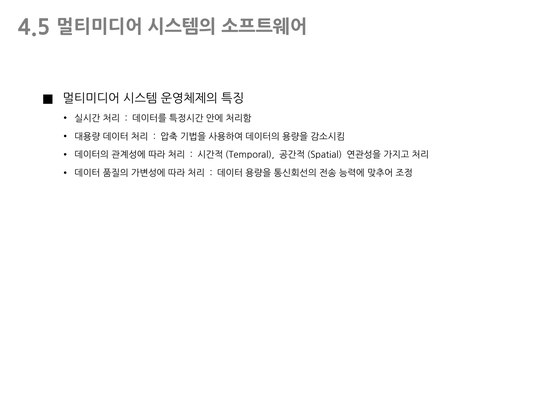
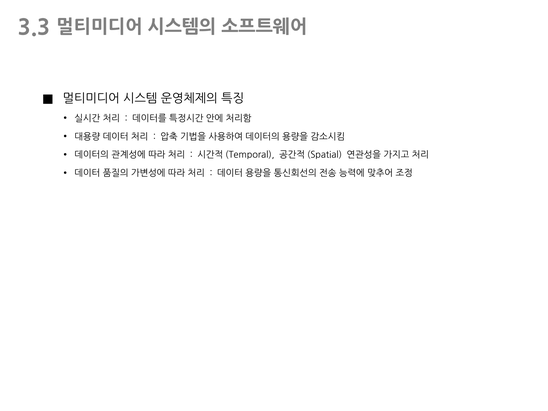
4.5: 4.5 -> 3.3 (34, 28)
